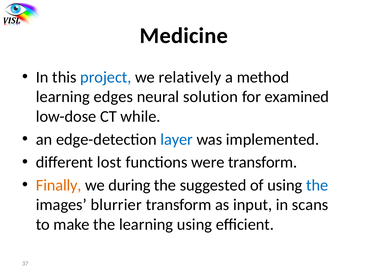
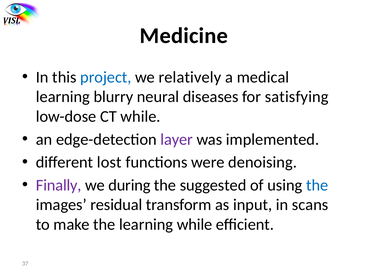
method: method -> medical (263, 77)
edges: edges -> blurry (113, 97)
solution: solution -> diseases (211, 97)
examined: examined -> satisfying (297, 97)
layer colour: blue -> purple (177, 139)
were transform: transform -> denoising (263, 162)
Finally colour: orange -> purple (59, 185)
blurrier: blurrier -> residual (116, 205)
learning using: using -> while (195, 224)
